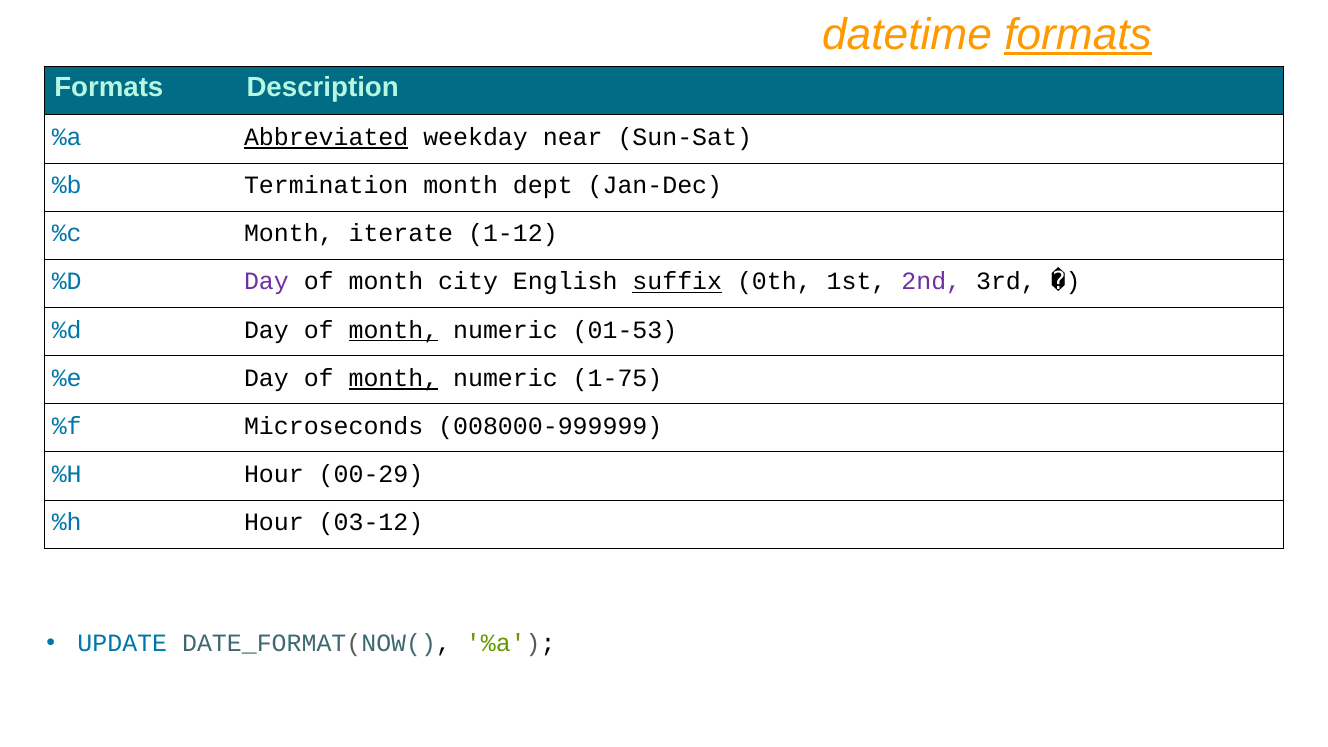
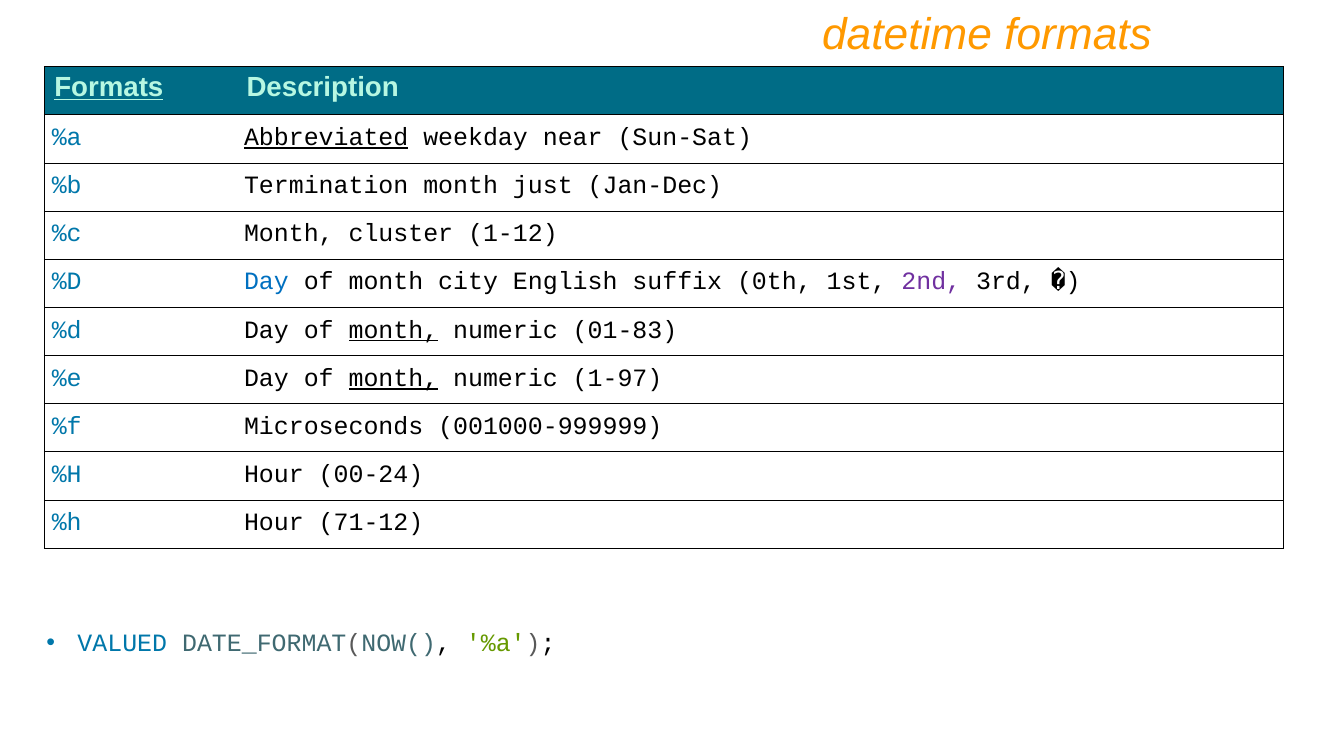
formats underline: present -> none (1078, 35)
Formats underline: none -> present (109, 88)
dept: dept -> just (543, 185)
iterate: iterate -> cluster (401, 234)
Day colour: purple -> blue (266, 282)
suffix underline: present -> none (677, 282)
01-53: 01-53 -> 01-83 (625, 330)
1-75: 1-75 -> 1-97 (618, 378)
008000-999999: 008000-999999 -> 001000-999999 (550, 426)
00-29: 00-29 -> 00-24 (371, 474)
03-12: 03-12 -> 71-12 (371, 523)
UPDATE: UPDATE -> VALUED (122, 643)
